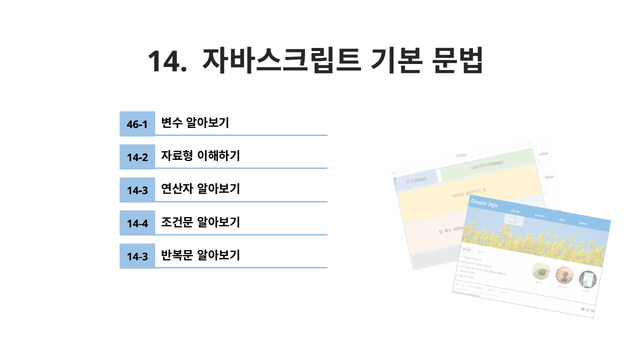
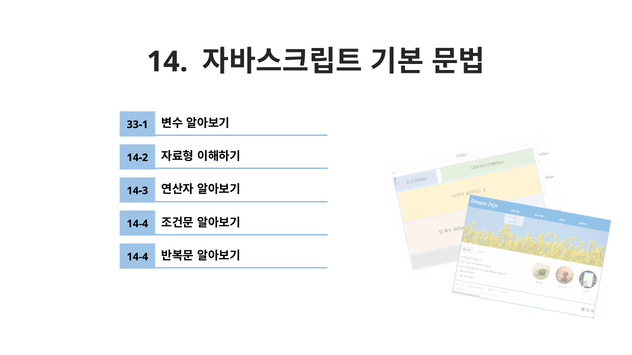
46-1: 46-1 -> 33-1 (137, 125)
14-3: 14-3 -> 14-4 (137, 257)
